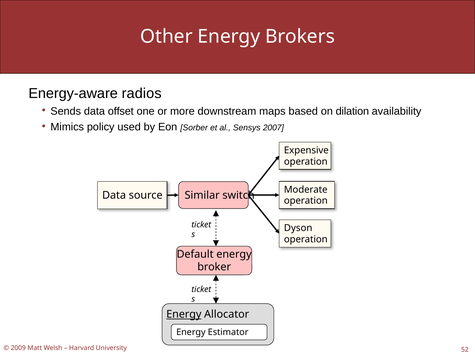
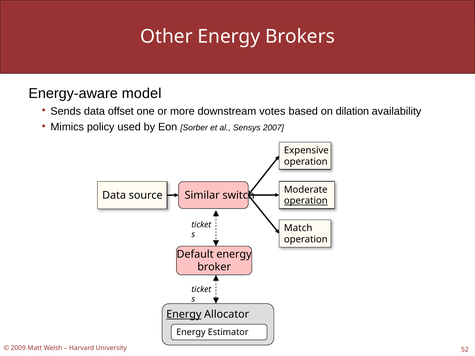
radios: radios -> model (142, 93)
maps: maps -> votes (272, 111)
operation underline: none -> present (306, 201)
Dyson: Dyson -> Match (298, 228)
